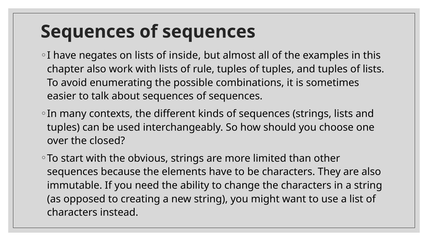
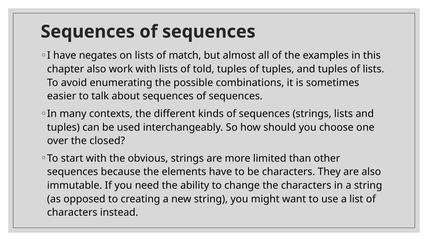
inside: inside -> match (185, 56)
rule: rule -> told (204, 69)
